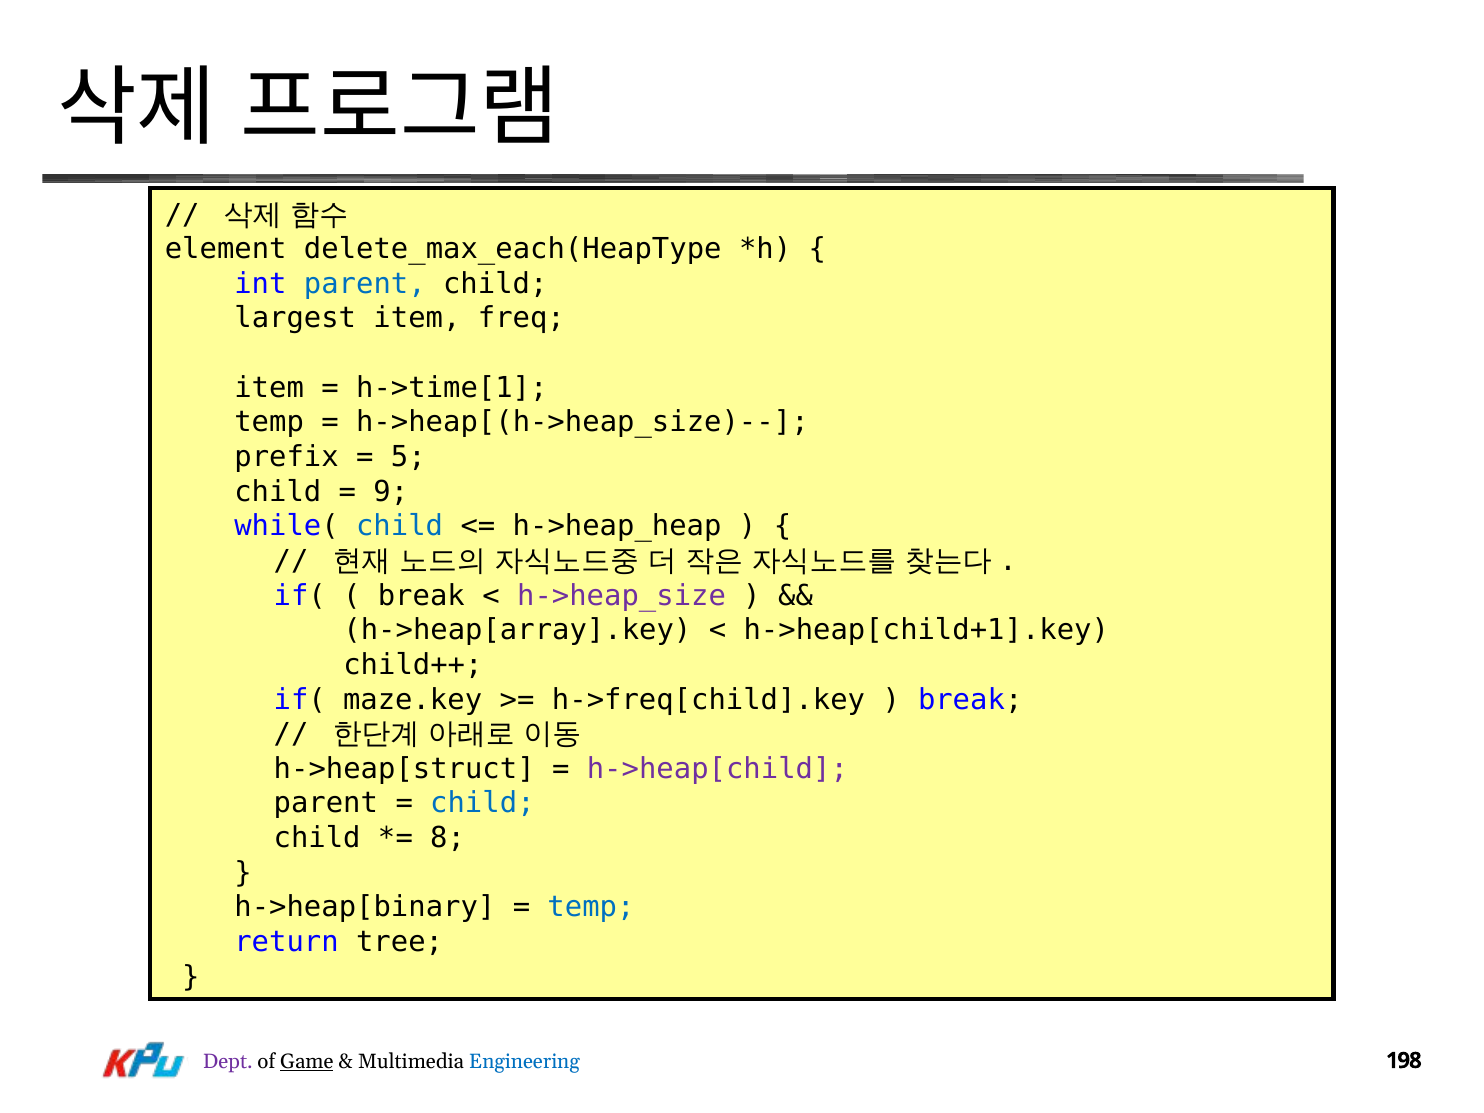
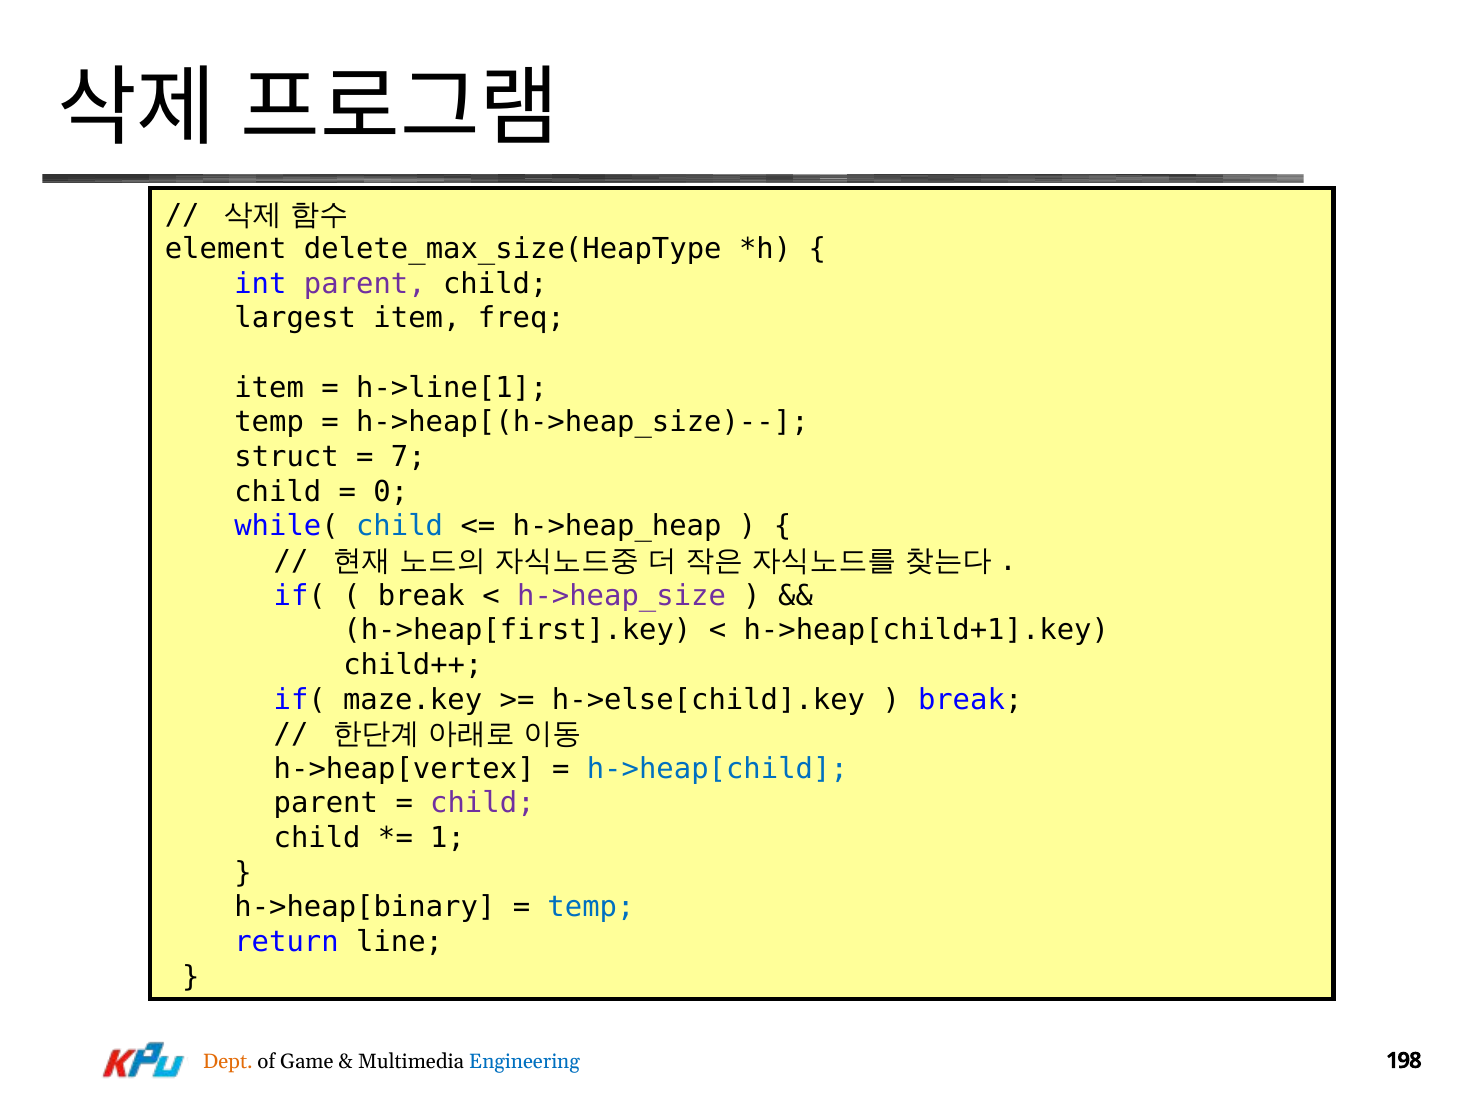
delete_max_each(HeapType: delete_max_each(HeapType -> delete_max_size(HeapType (513, 249)
parent colour: blue -> purple (365, 284)
h->time[1: h->time[1 -> h->line[1 (452, 388)
prefix: prefix -> struct (287, 457)
5: 5 -> 7 (408, 457)
9: 9 -> 0 (391, 492)
h->heap[array].key: h->heap[array].key -> h->heap[first].key (517, 630)
h->freq[child].key: h->freq[child].key -> h->else[child].key (708, 700)
h->heap[struct: h->heap[struct -> h->heap[vertex (404, 769)
h->heap[child colour: purple -> blue (717, 769)
child colour: blue -> purple (482, 803)
8: 8 -> 1 (448, 838)
tree: tree -> line (400, 942)
Dept colour: purple -> orange (228, 1062)
Game underline: present -> none (307, 1062)
